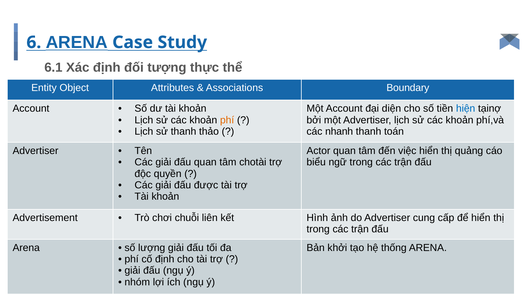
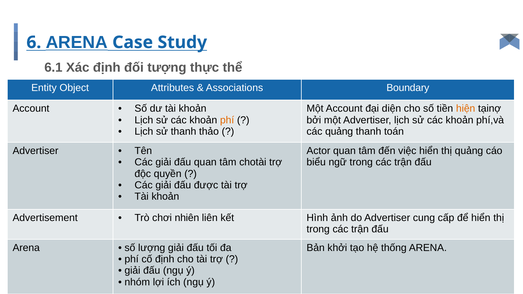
hiện colour: blue -> orange (466, 109)
các nhanh: nhanh -> quảng (339, 132)
chuỗi: chuỗi -> nhiên (187, 218)
